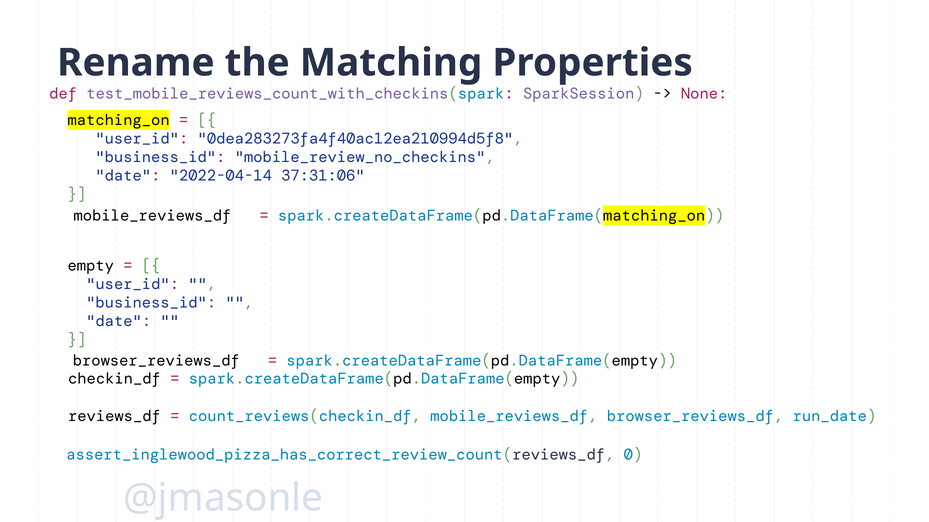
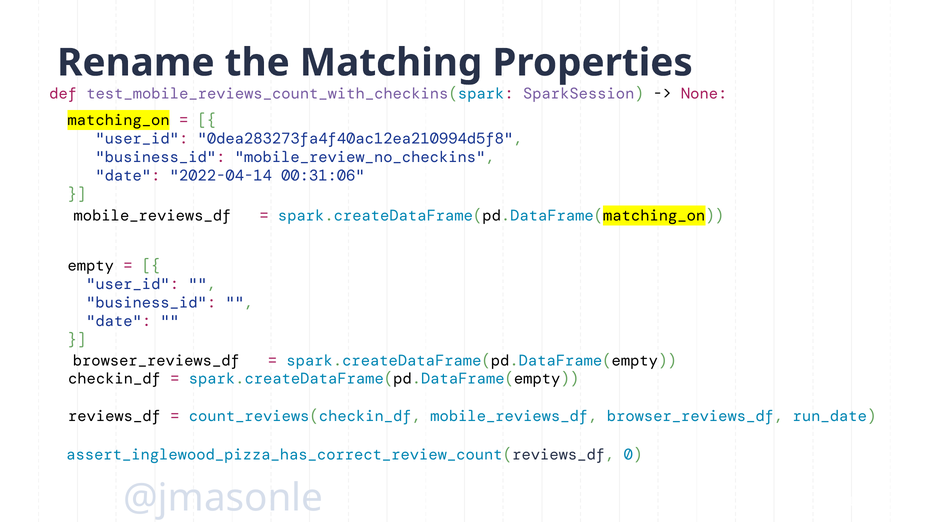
37:31:06: 37:31:06 -> 00:31:06 (323, 176)
